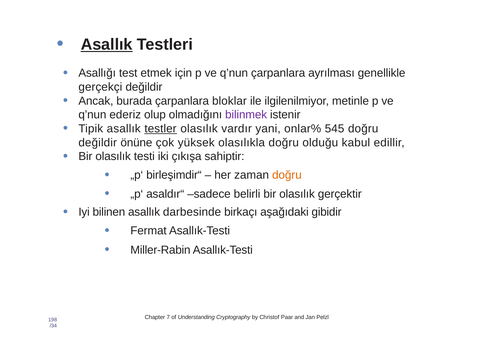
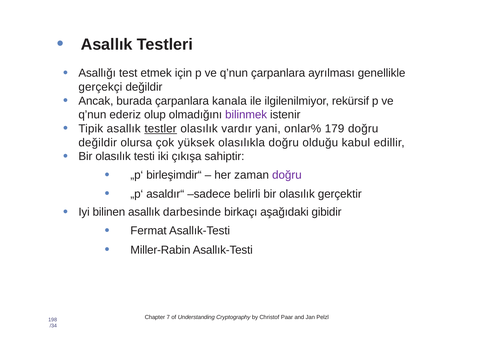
Asallık underline: present -> none (107, 44)
bloklar: bloklar -> kanala (229, 101)
metinle: metinle -> rekürsif (351, 101)
545: 545 -> 179 (335, 128)
önüne: önüne -> olursa (136, 142)
doğru colour: orange -> purple (287, 175)
